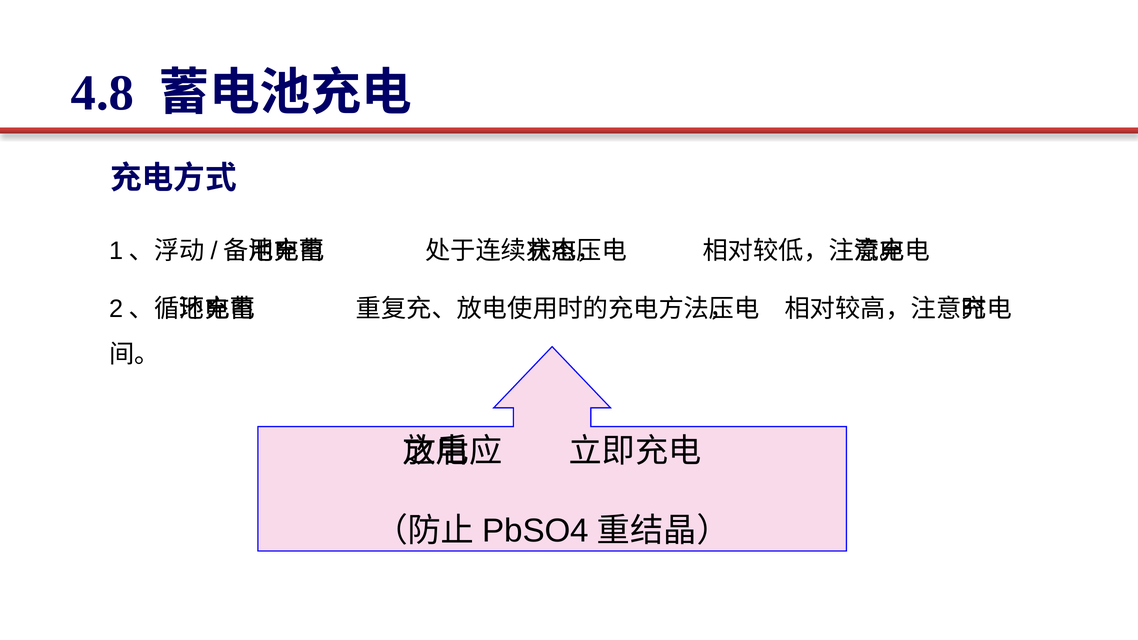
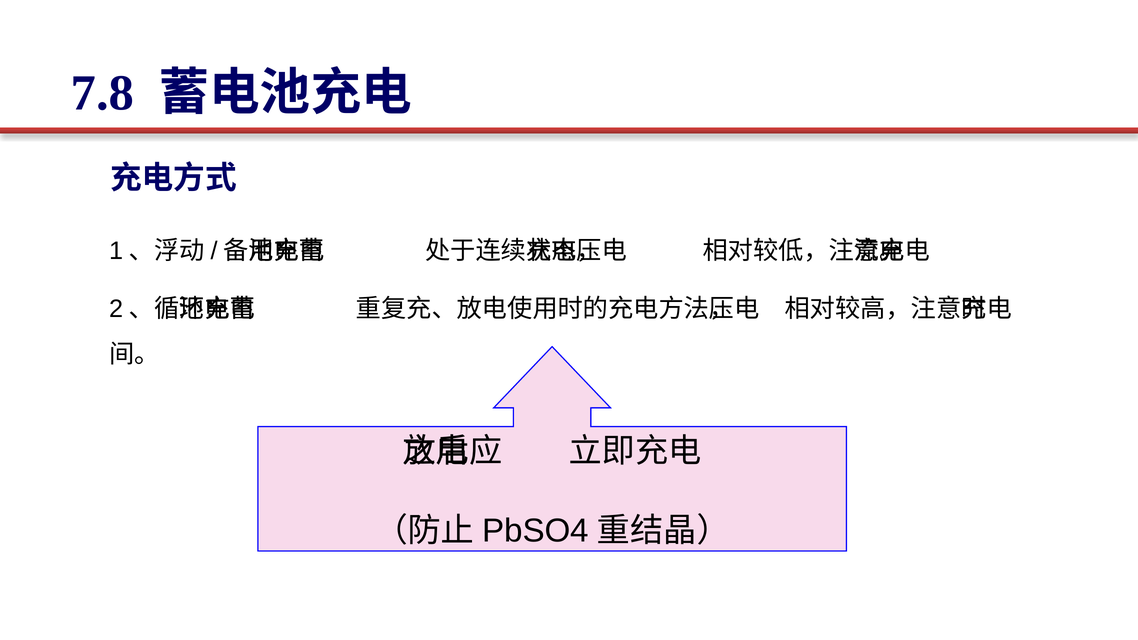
4.8: 4.8 -> 7.8 (103, 93)
